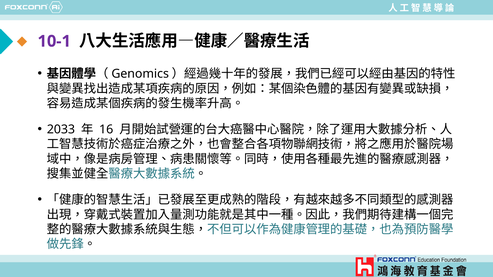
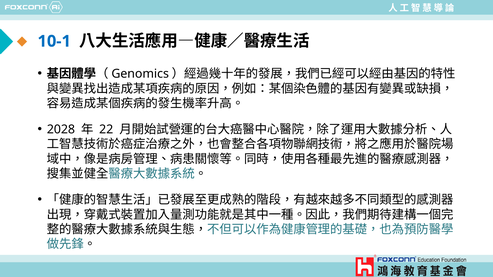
10-1 colour: purple -> blue (54, 41)
2033: 2033 -> 2028 (61, 130)
16: 16 -> 22 (106, 130)
